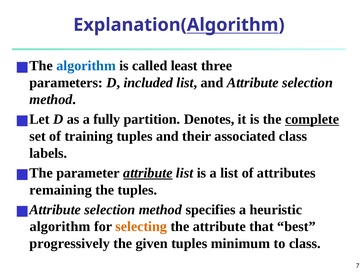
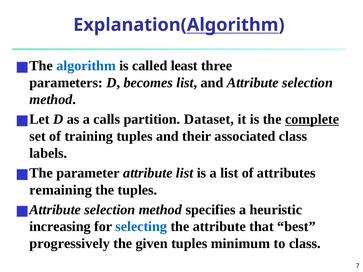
included: included -> becomes (148, 83)
fully: fully -> calls (107, 119)
Denotes: Denotes -> Dataset (209, 119)
attribute underline: present -> none (148, 173)
algorithm: algorithm -> increasing (60, 227)
selecting colour: orange -> blue (141, 227)
